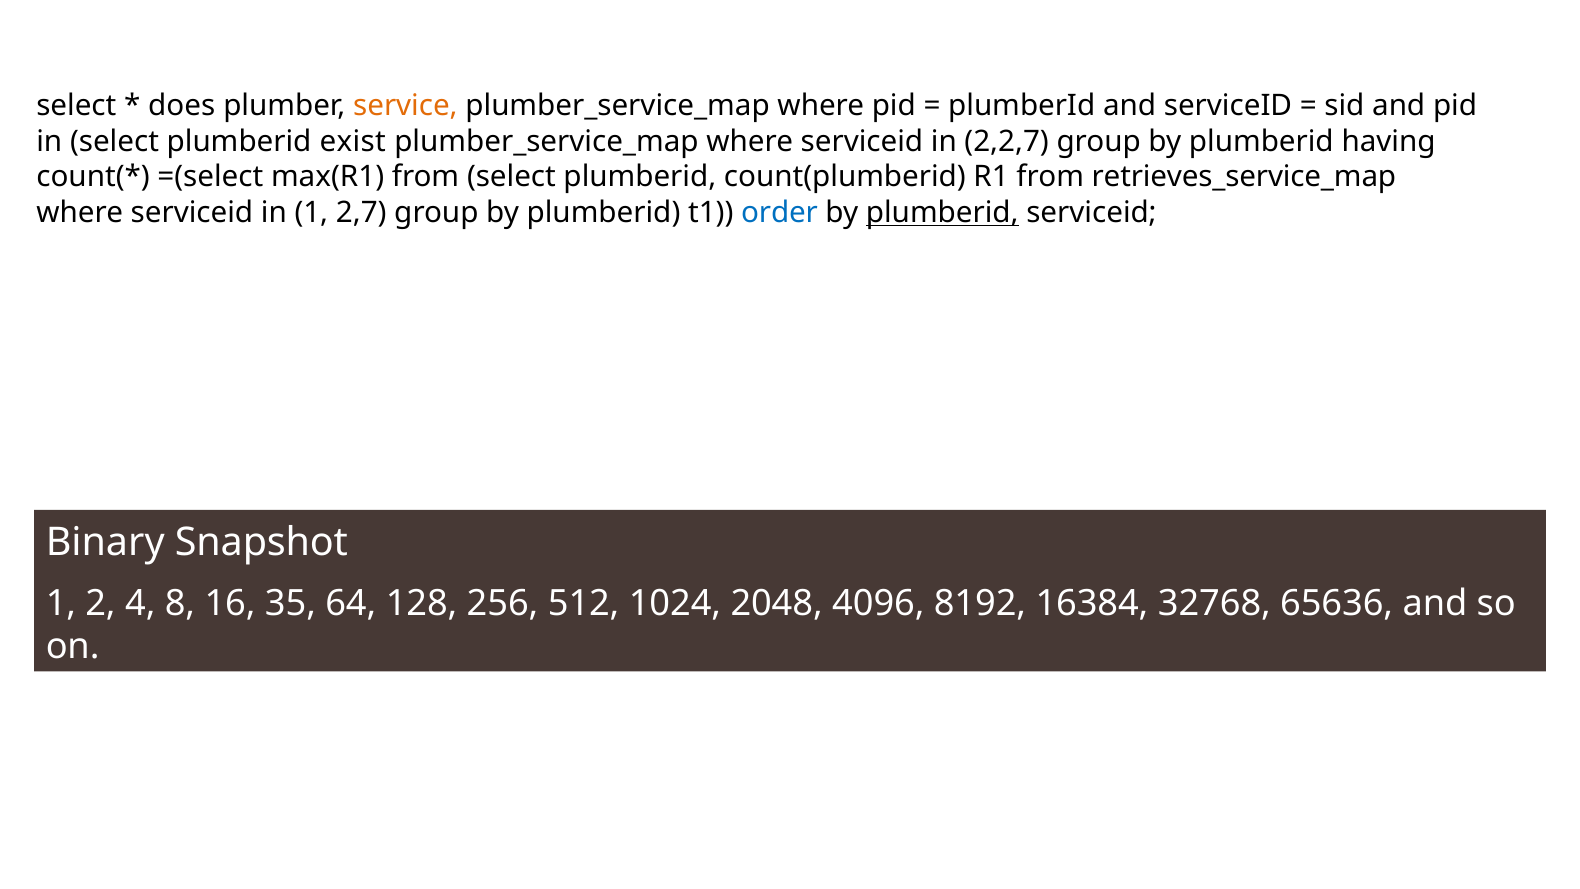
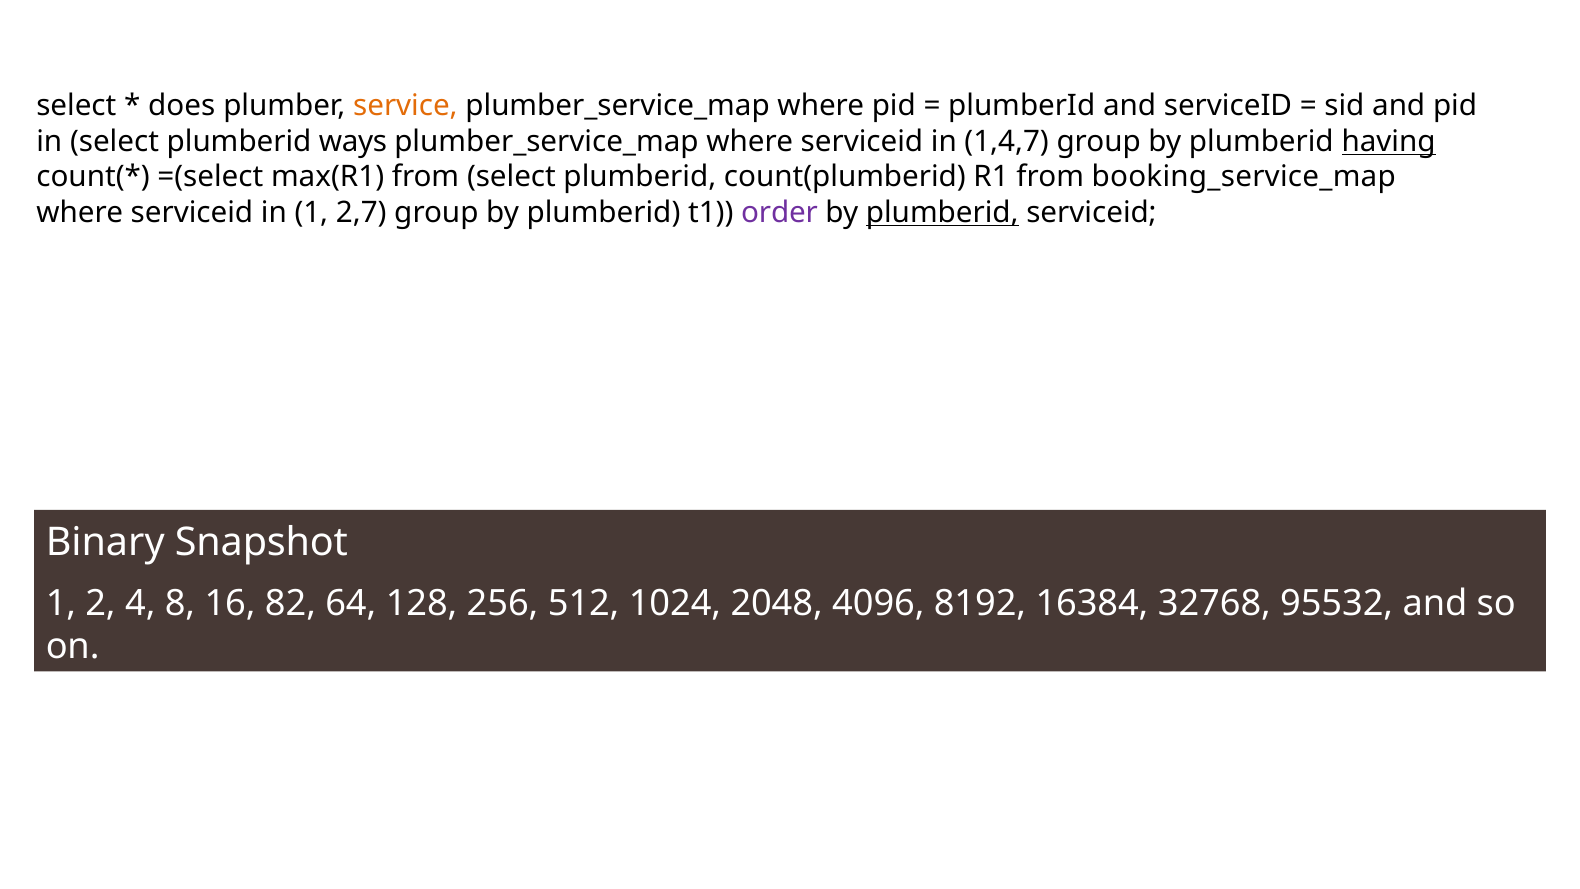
exist: exist -> ways (353, 142)
2,2,7: 2,2,7 -> 1,4,7 (1007, 142)
having underline: none -> present (1389, 142)
retrieves_service_map: retrieves_service_map -> booking_service_map (1244, 177)
order colour: blue -> purple (780, 213)
35: 35 -> 82 (290, 603)
65636: 65636 -> 95532 (1337, 603)
